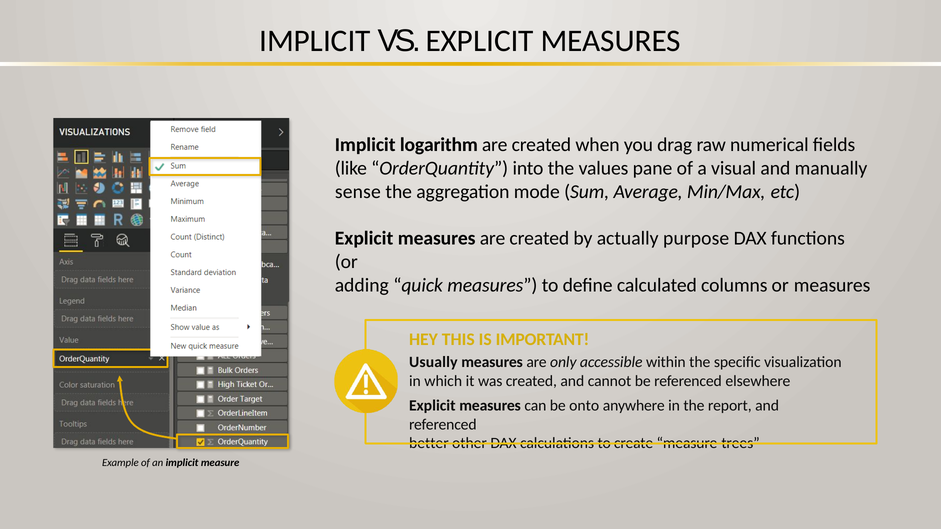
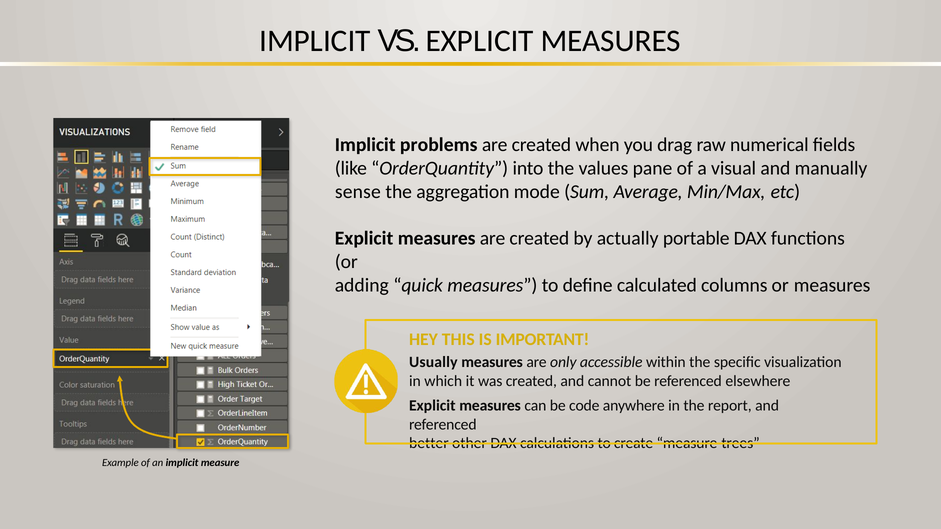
logarithm: logarithm -> problems (439, 145)
purpose: purpose -> portable (696, 238)
onto: onto -> code (584, 406)
